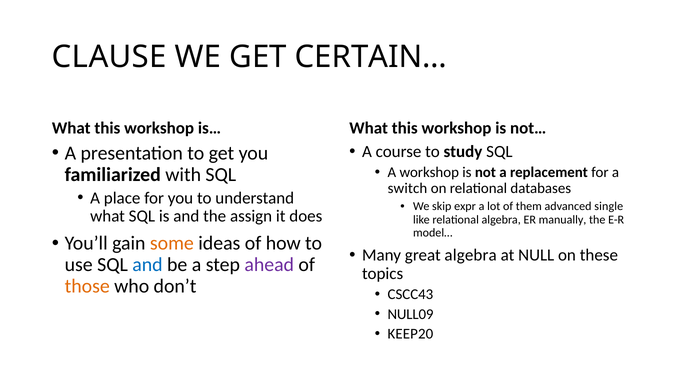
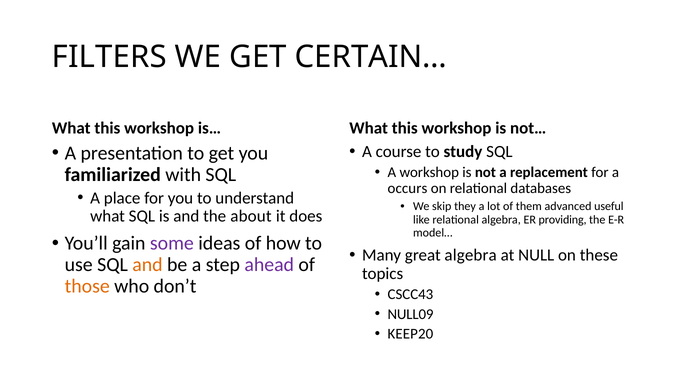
CLAUSE: CLAUSE -> FILTERS (109, 57)
switch: switch -> occurs (407, 188)
expr: expr -> they (465, 206)
single: single -> useful (609, 206)
assign: assign -> about (251, 216)
manually: manually -> providing (563, 219)
some colour: orange -> purple (172, 243)
and colour: blue -> orange (147, 264)
